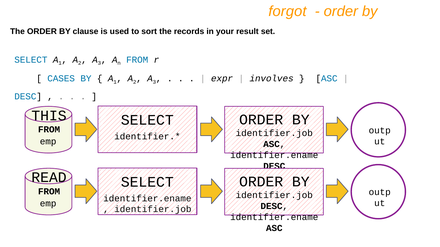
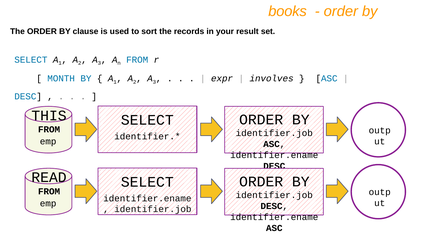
forgot: forgot -> books (288, 11)
CASES: CASES -> MONTH (61, 79)
